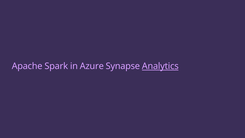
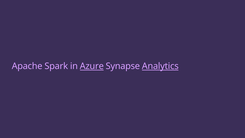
Azure underline: none -> present (92, 66)
